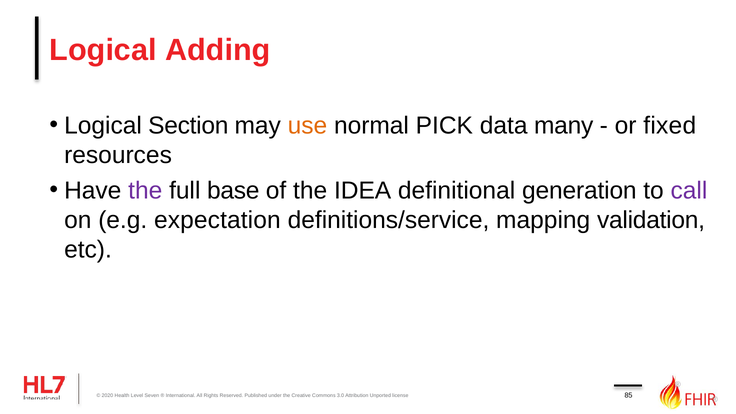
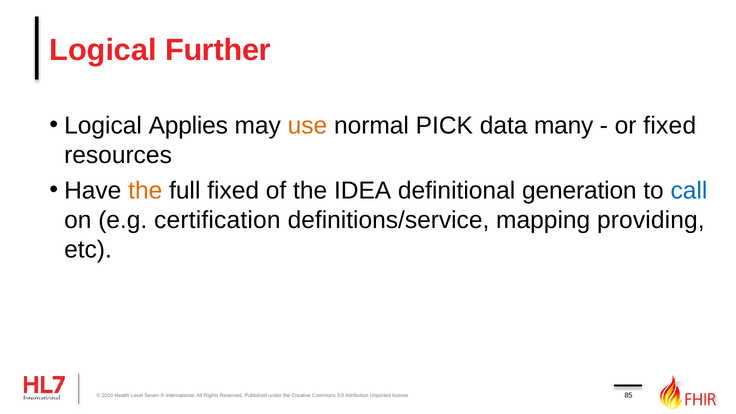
Adding: Adding -> Further (218, 50)
Section: Section -> Applies (188, 126)
the colour: purple -> orange (145, 191)
full base: base -> fixed (233, 191)
call colour: purple -> blue (689, 191)
expectation: expectation -> certification (217, 220)
validation: validation -> providing (651, 220)
